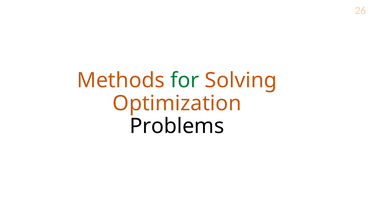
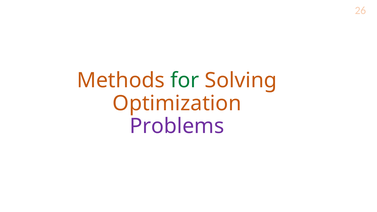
Problems colour: black -> purple (177, 126)
